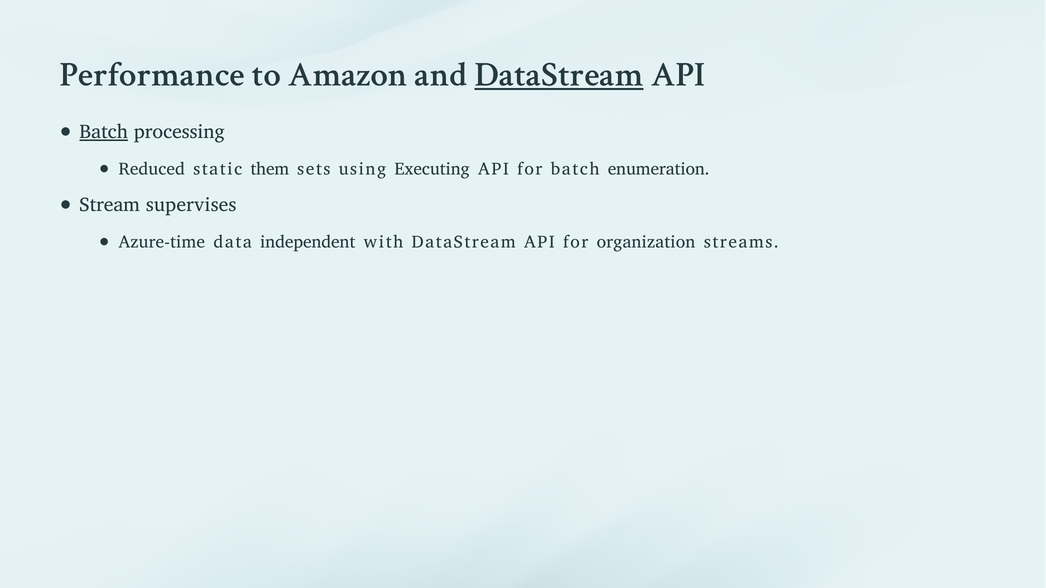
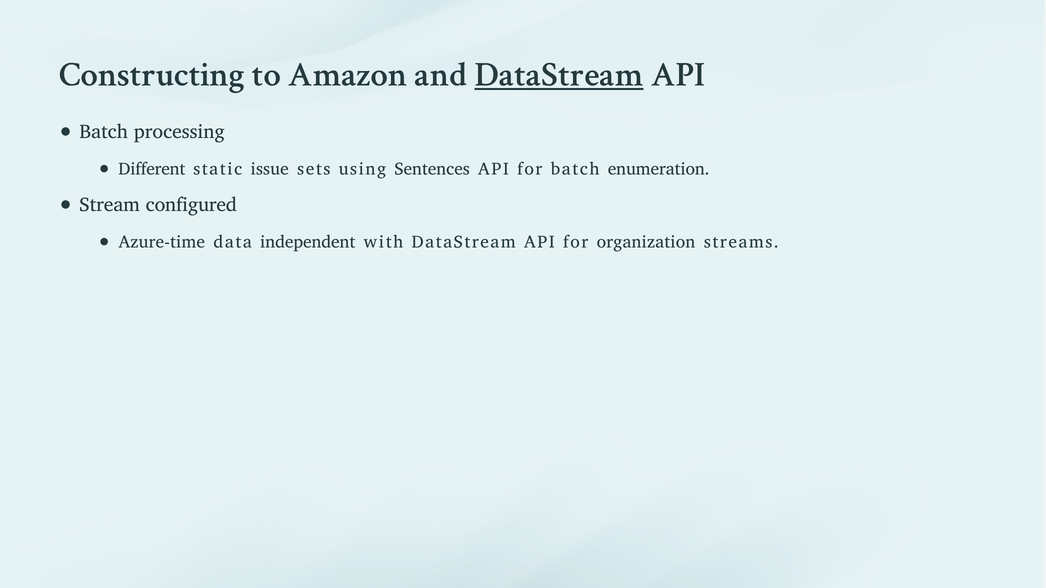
Performance: Performance -> Constructing (152, 74)
Batch underline: present -> none (104, 132)
Reduced: Reduced -> Different (152, 169)
them: them -> issue (270, 169)
Executing: Executing -> Sentences (432, 169)
supervises: supervises -> configured (191, 205)
